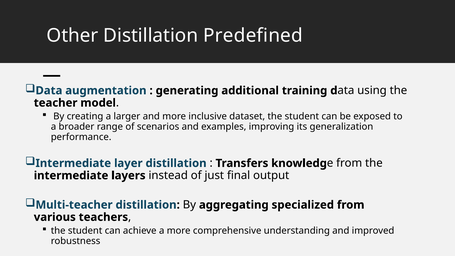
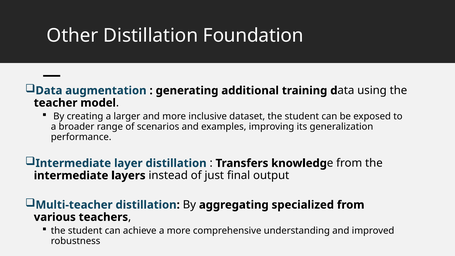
Predefined: Predefined -> Foundation (253, 36)
